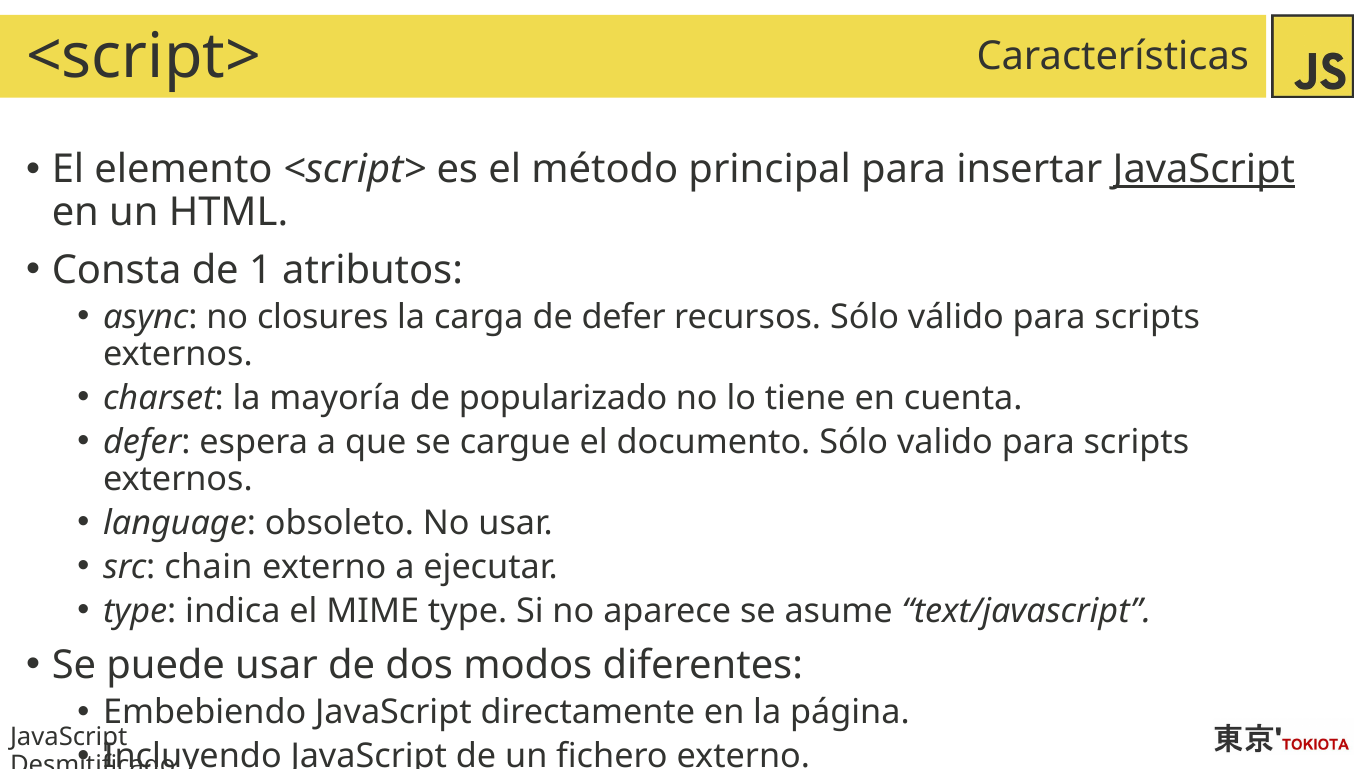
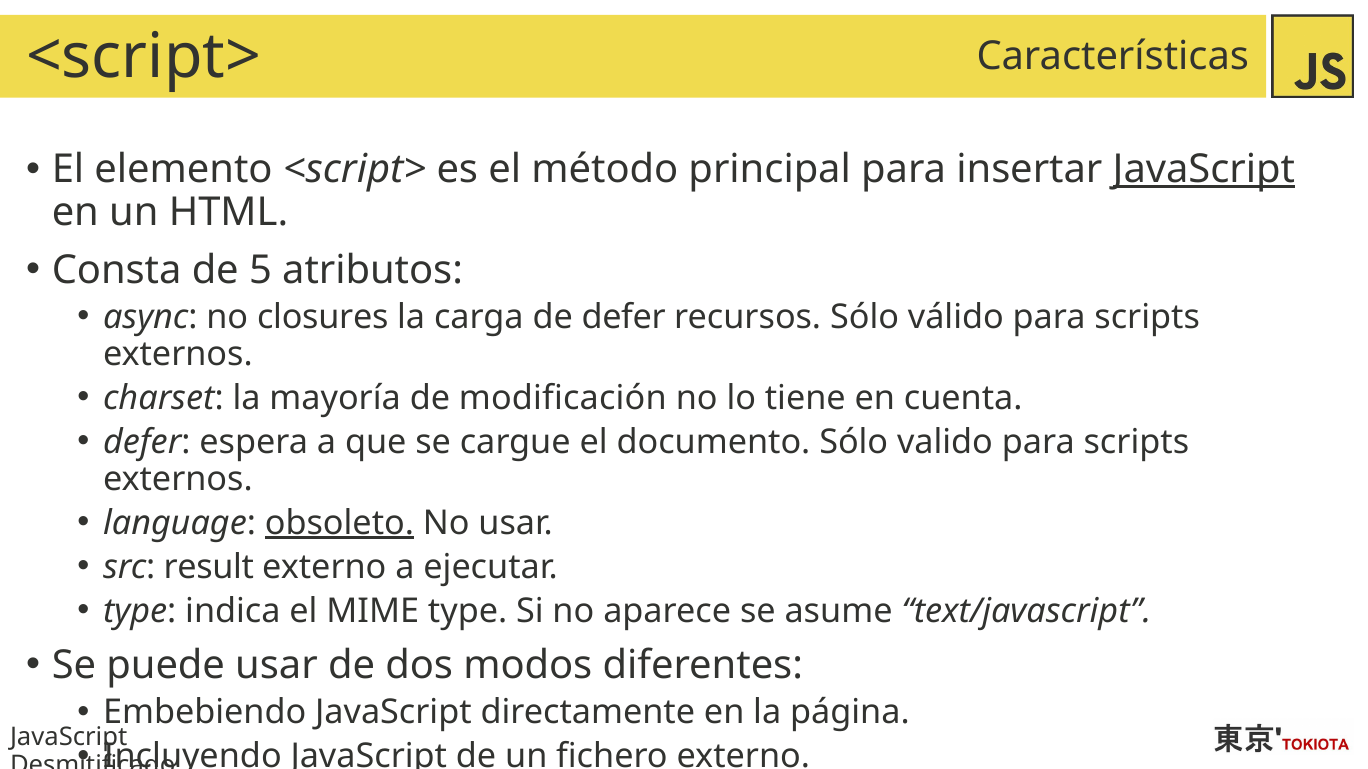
1: 1 -> 5 (260, 270)
popularizado: popularizado -> modificación (563, 398)
obsoleto underline: none -> present (339, 523)
chain: chain -> result (209, 567)
